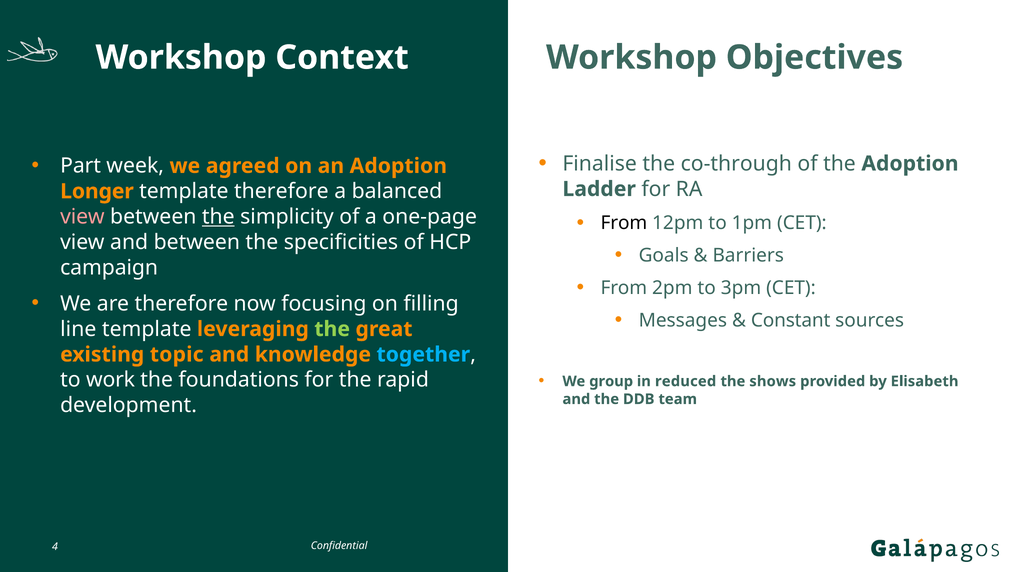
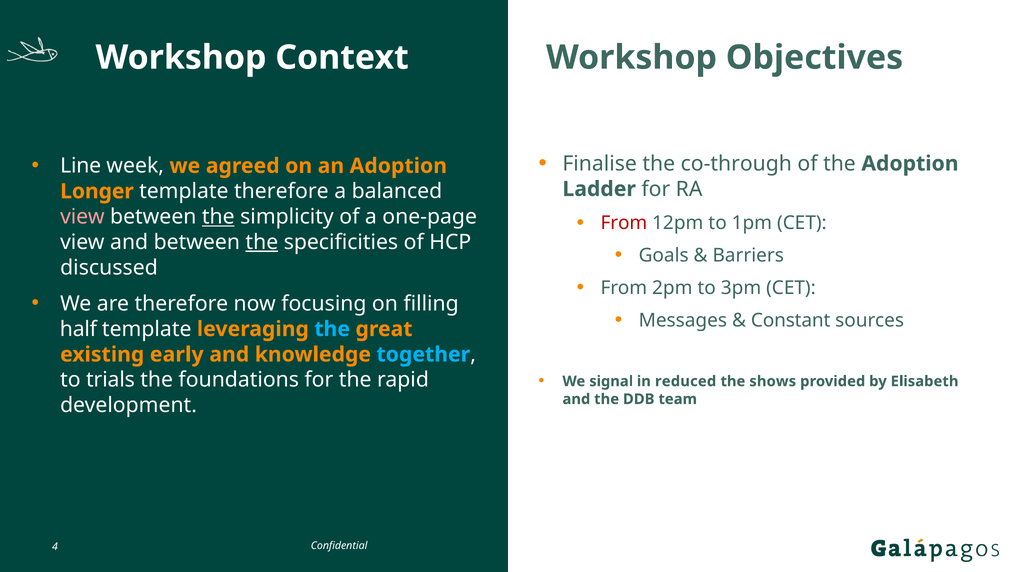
Part: Part -> Line (81, 166)
From colour: black -> red (624, 223)
the underline: none -> present (262, 242)
campaign: campaign -> discussed (109, 267)
line: line -> half (78, 329)
the colour: light green -> light blue (332, 329)
topic: topic -> early (177, 354)
group: group -> signal (611, 381)
work: work -> trials (110, 380)
